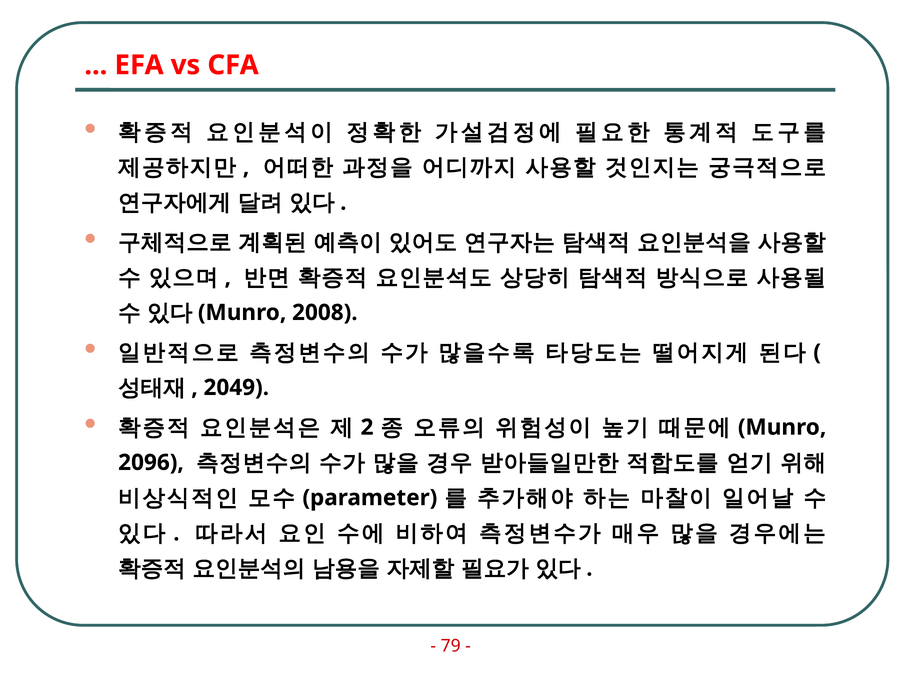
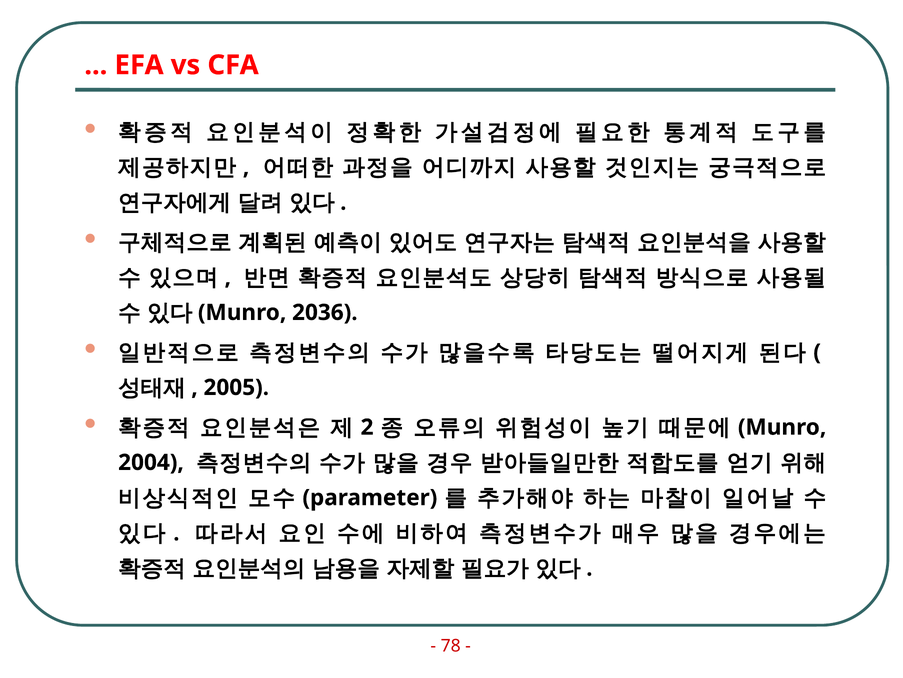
2008: 2008 -> 2036 (325, 312)
2049: 2049 -> 2005 (236, 387)
2096: 2096 -> 2004 (151, 462)
79: 79 -> 78 (451, 645)
